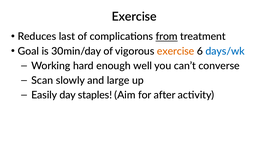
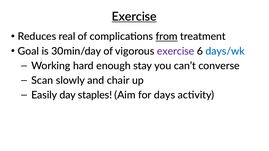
Exercise underline: none -> present (134, 17)
last: last -> real (67, 37)
exercise colour: orange -> purple (176, 51)
well: well -> stay (143, 66)
large: large -> chair (118, 81)
after: after -> days (165, 95)
